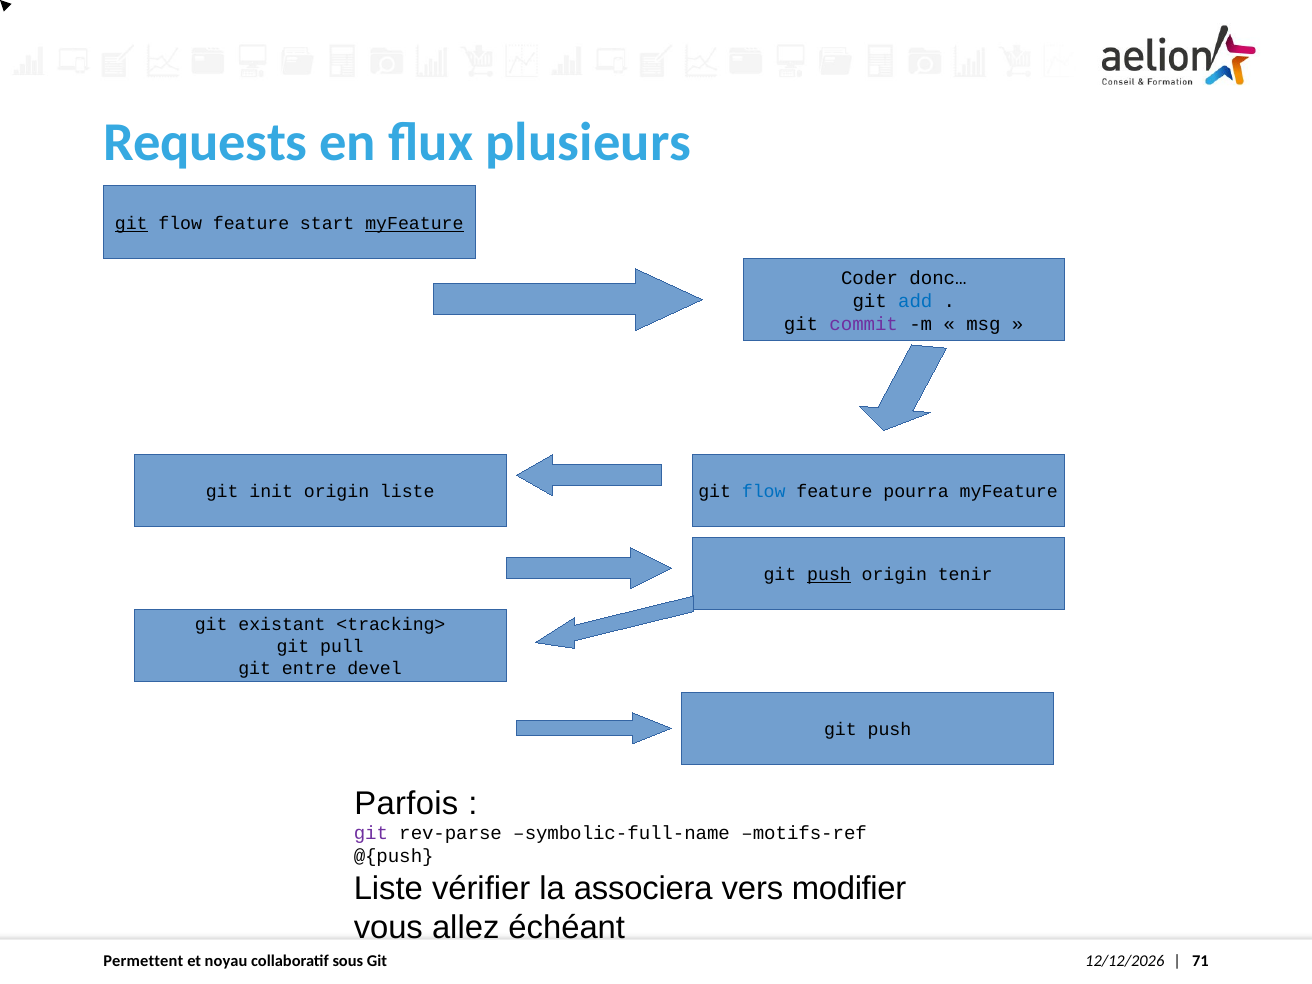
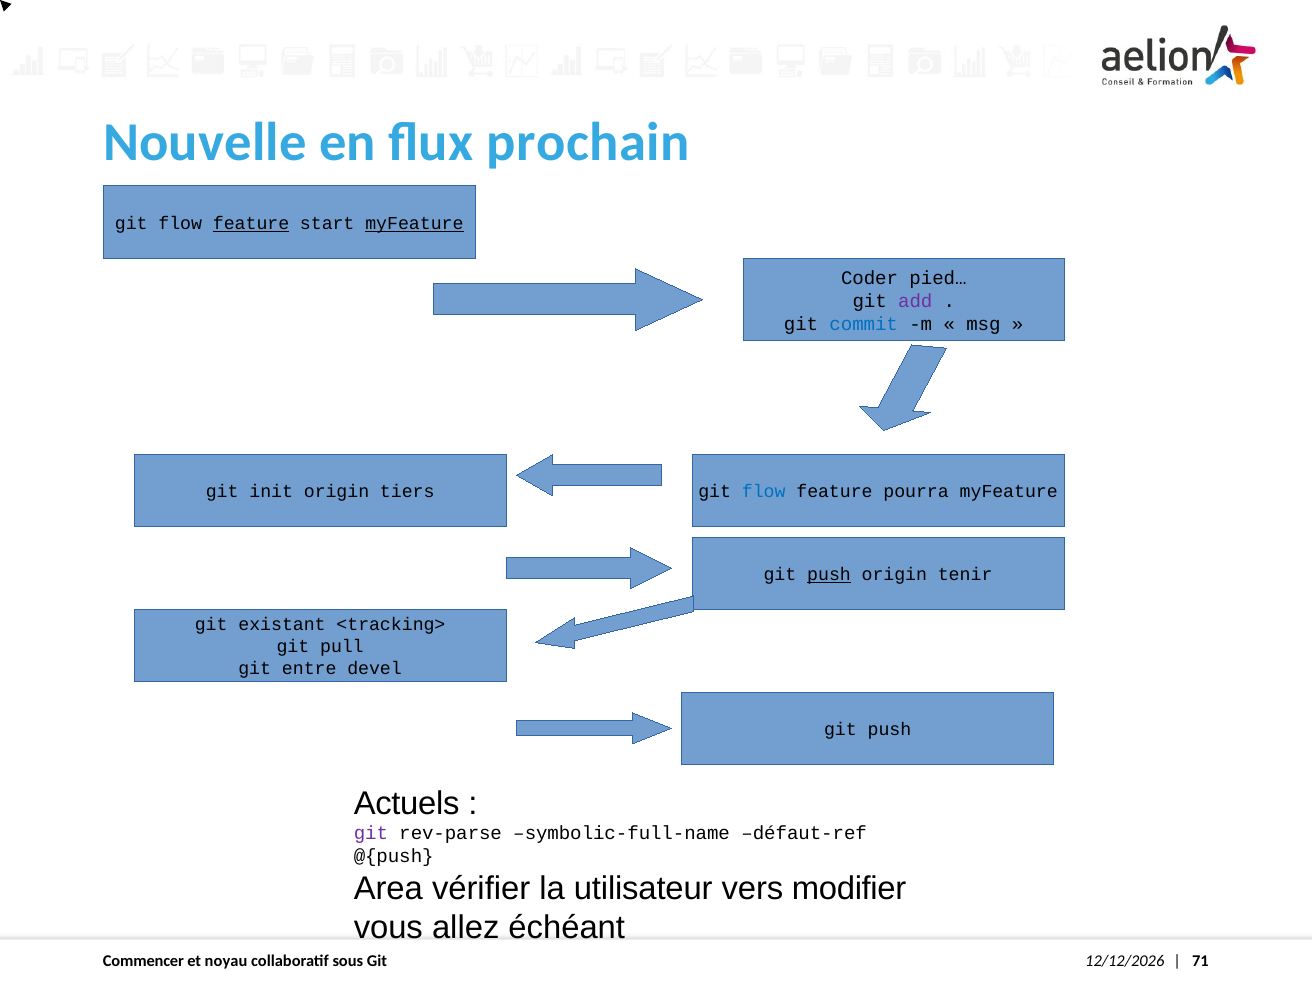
Requests: Requests -> Nouvelle (205, 143)
plusieurs: plusieurs -> prochain (588, 143)
git underline: present -> none (131, 223)
feature underline: none -> present (251, 223)
donc…: donc… -> pied… (938, 278)
add colour: blue -> purple (915, 301)
commit colour: purple -> blue (864, 324)
origin liste: liste -> tiers (407, 492)
Parfois: Parfois -> Actuels (407, 803)
motifs-ref: motifs-ref -> défaut-ref (804, 833)
Liste: Liste -> Area (388, 888)
associera: associera -> utilisateur (643, 888)
Permettent: Permettent -> Commencer (143, 962)
